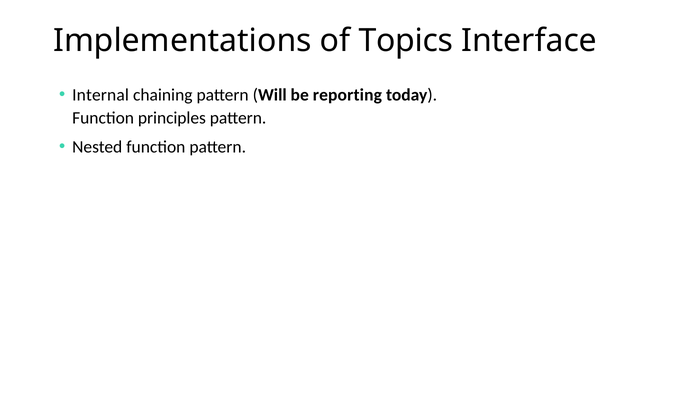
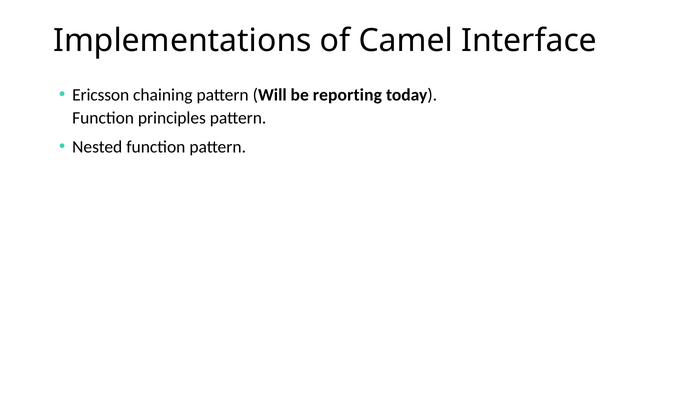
Topics: Topics -> Camel (406, 41)
Internal: Internal -> Ericsson (101, 95)
